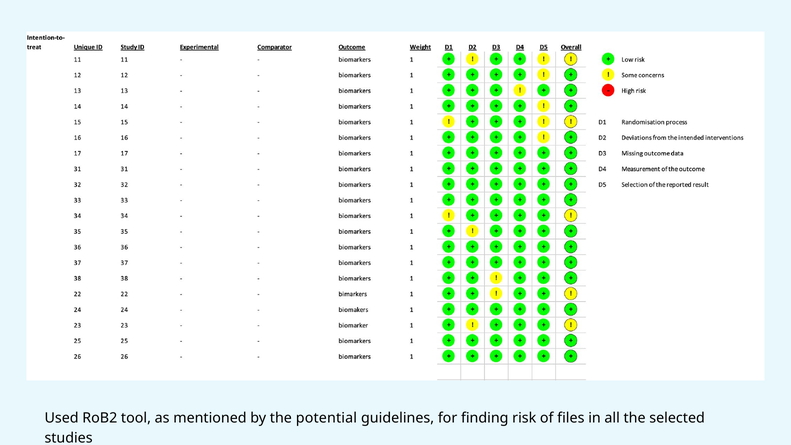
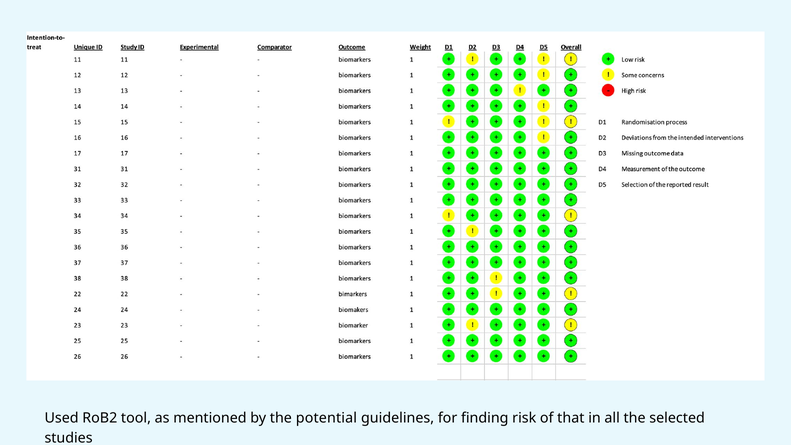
files: files -> that (571, 418)
